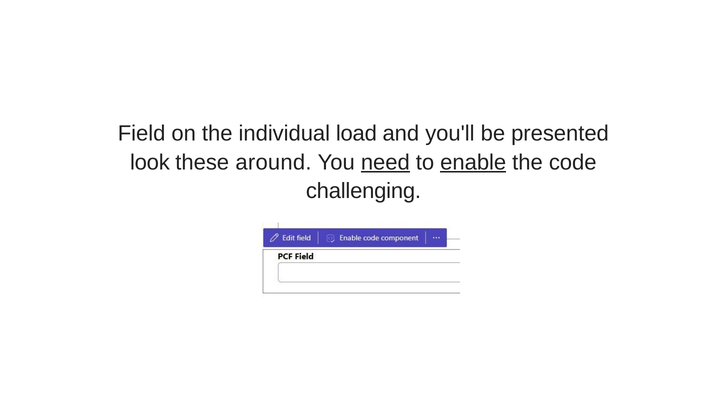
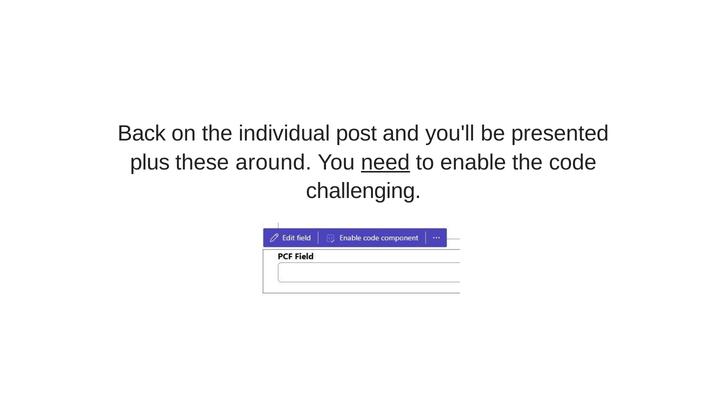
Field: Field -> Back (142, 134)
load: load -> post (356, 134)
look: look -> plus (150, 162)
enable underline: present -> none (473, 162)
